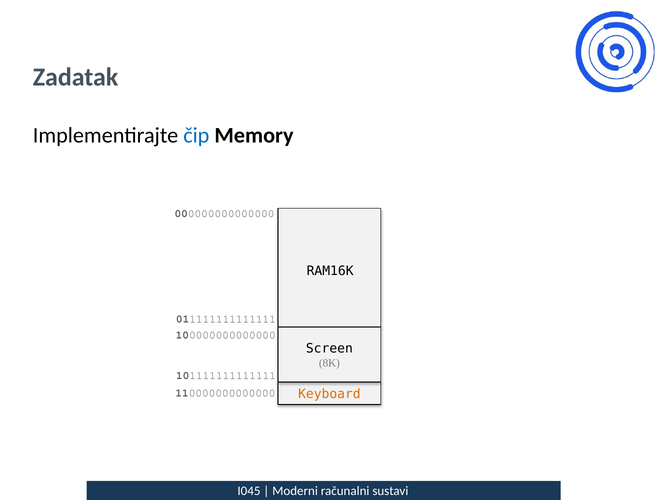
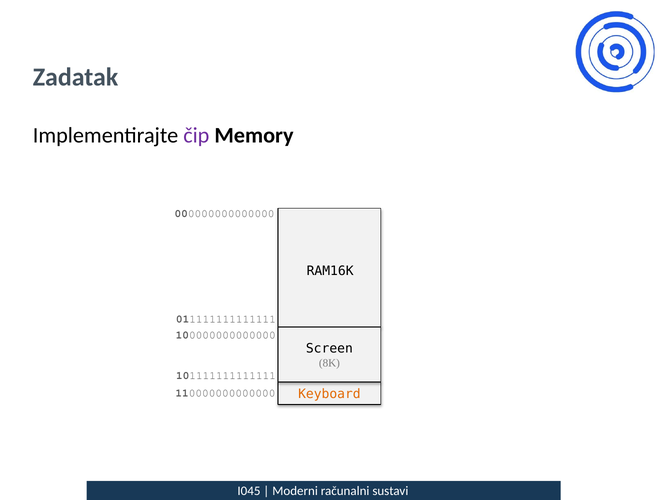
čip colour: blue -> purple (196, 136)
